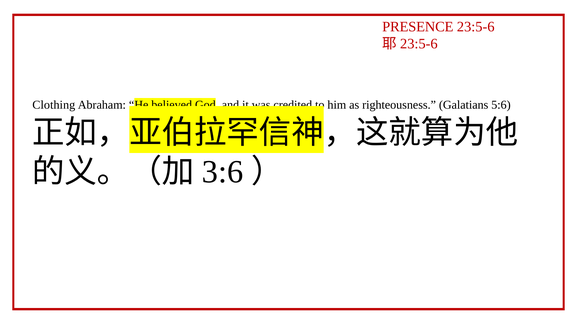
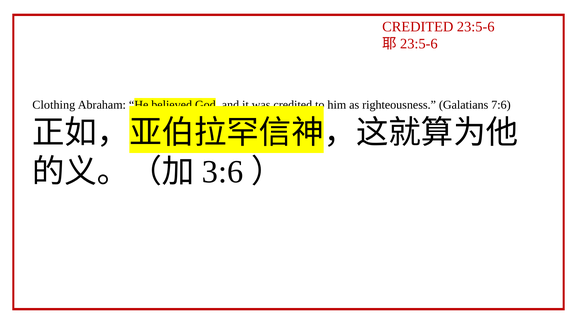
PRESENCE: PRESENCE -> CREDITED (418, 27)
5:6: 5:6 -> 7:6 (501, 105)
